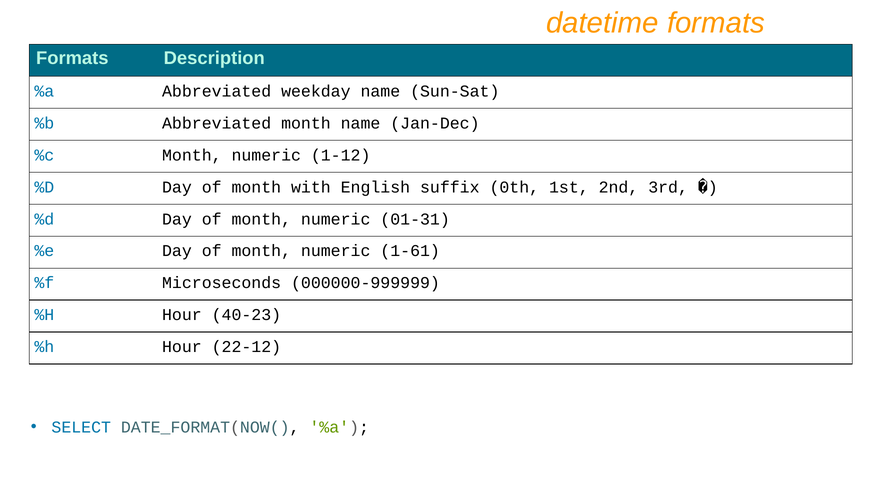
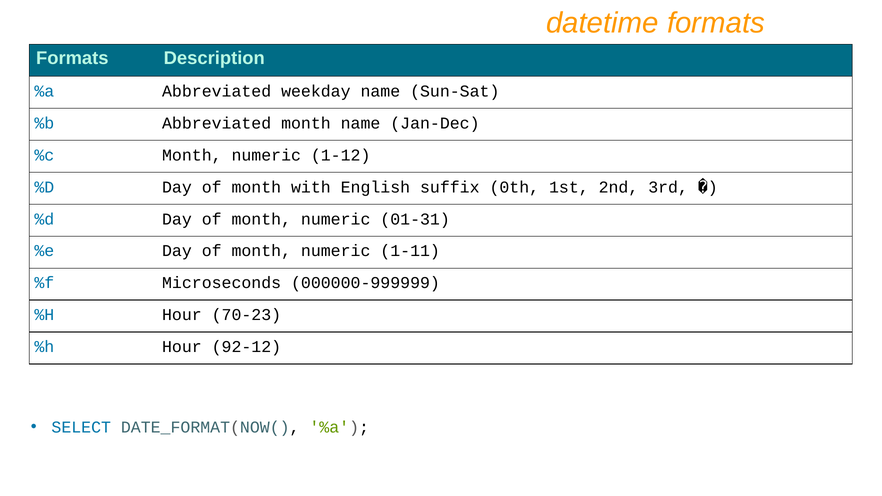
1-61: 1-61 -> 1-11 (410, 251)
40-23: 40-23 -> 70-23 (246, 315)
22-12: 22-12 -> 92-12 (246, 347)
